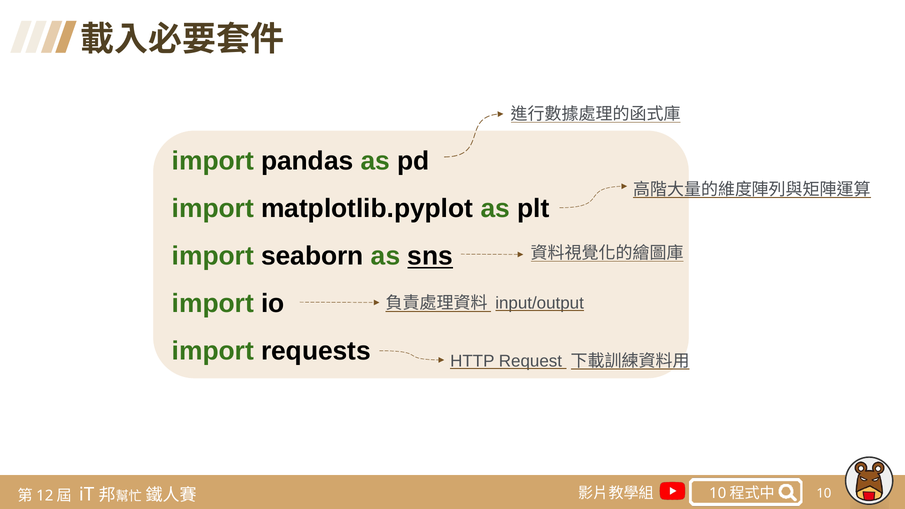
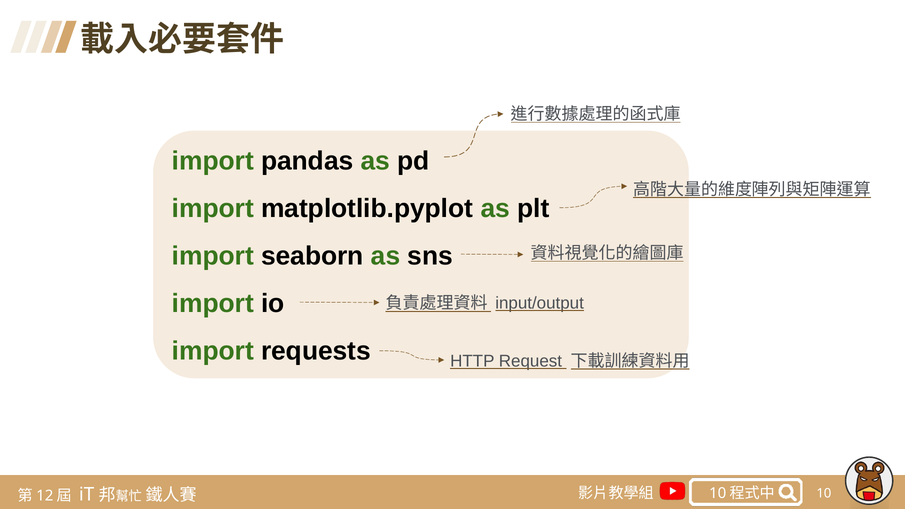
sns underline: present -> none (430, 256)
